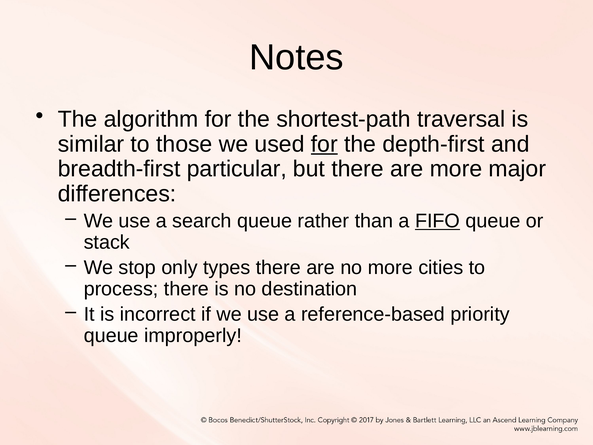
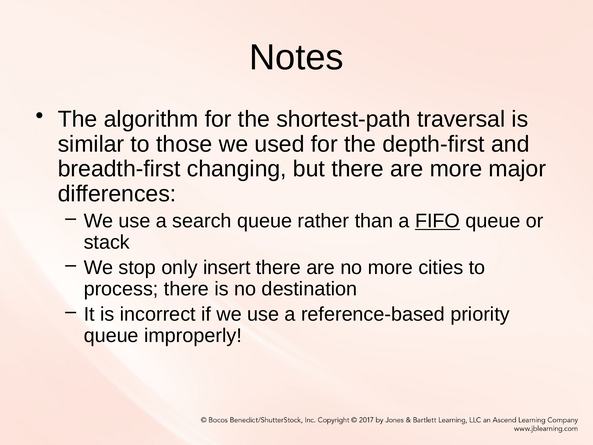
for underline: present -> none (324, 144)
particular: particular -> changing (237, 169)
types: types -> insert (227, 268)
